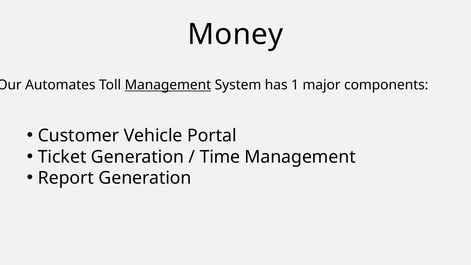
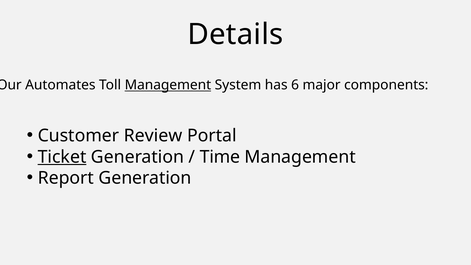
Money: Money -> Details (235, 34)
1: 1 -> 6 (295, 85)
Vehicle: Vehicle -> Review (153, 136)
Ticket underline: none -> present (62, 157)
